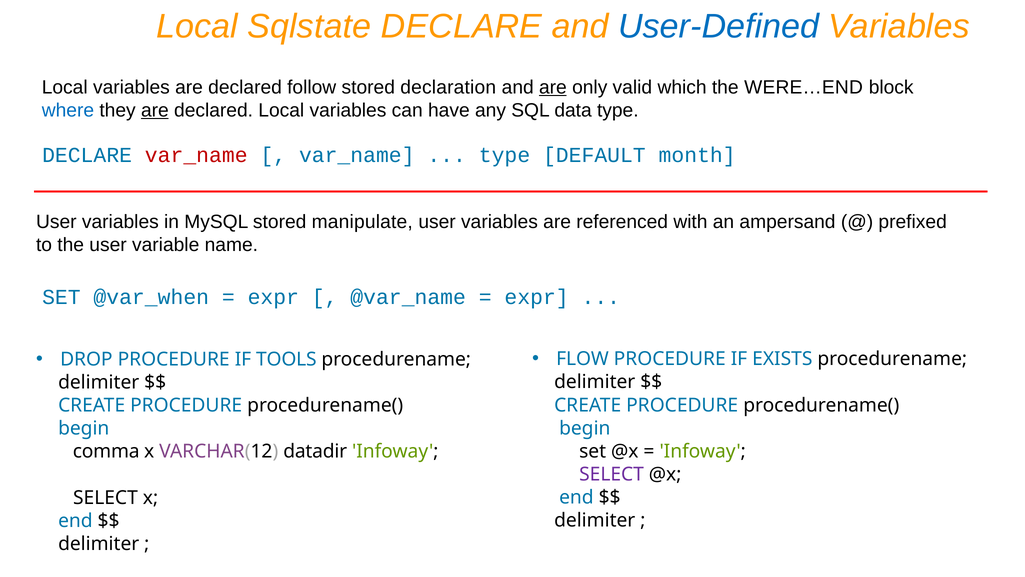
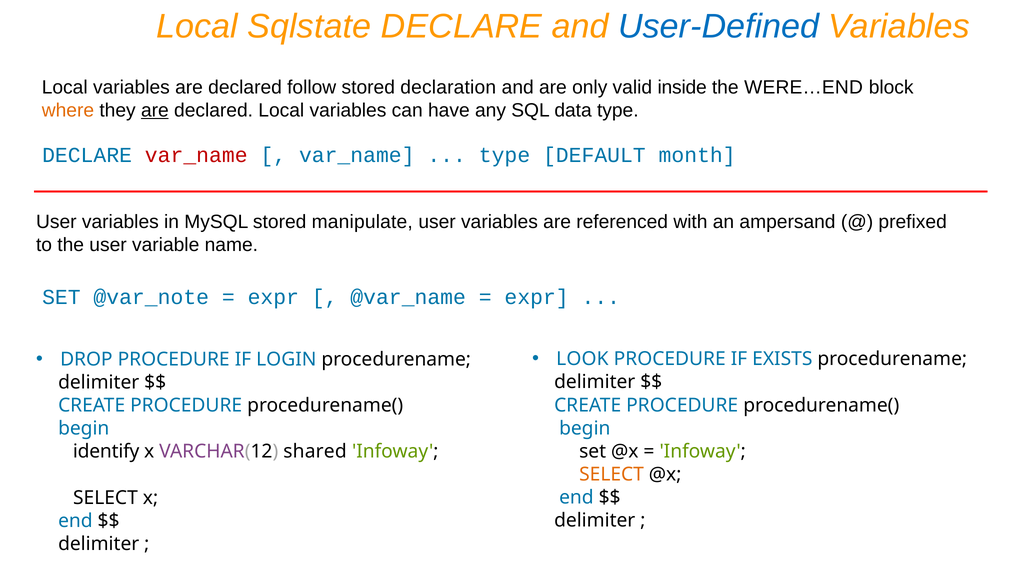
are underline: present -> none (553, 87)
which: which -> inside (682, 87)
where colour: blue -> orange (68, 110)
@var_when: @var_when -> @var_note (151, 297)
FLOW: FLOW -> LOOK (582, 359)
TOOLS: TOOLS -> LOGIN (286, 359)
comma: comma -> identify (106, 451)
datadir: datadir -> shared (315, 451)
SELECT colour: purple -> orange (612, 474)
